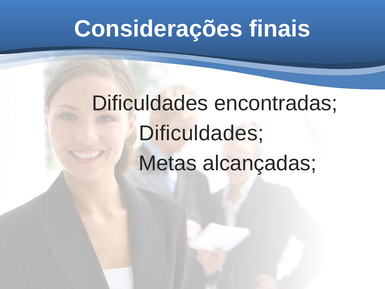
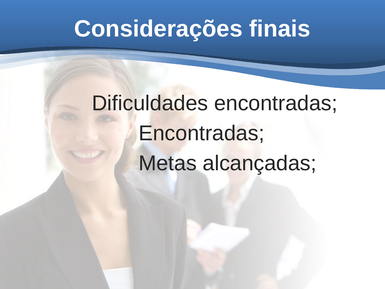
Dificuldades: Dificuldades -> Encontradas (202, 133)
